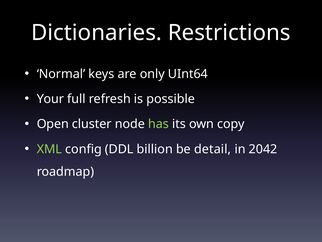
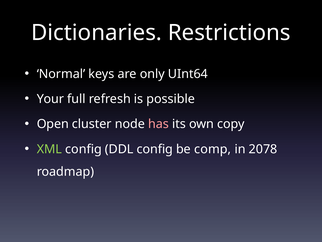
has colour: light green -> pink (158, 124)
DDL billion: billion -> config (155, 149)
detail: detail -> comp (213, 149)
2042: 2042 -> 2078 (263, 149)
